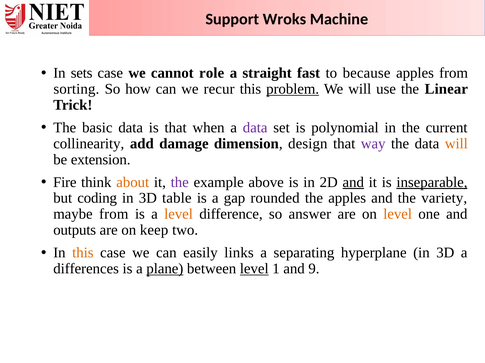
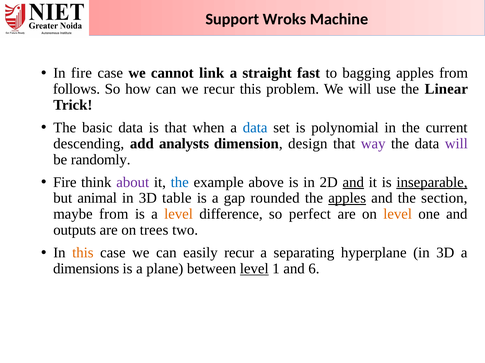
In sets: sets -> fire (81, 73)
role: role -> link (212, 73)
because: because -> bagging (367, 73)
sorting: sorting -> follows (77, 89)
problem underline: present -> none (293, 89)
data colour: purple -> blue (255, 128)
collinearity: collinearity -> descending (89, 144)
damage: damage -> analysts (184, 144)
will colour: orange -> purple (456, 144)
extension: extension -> randomly (101, 160)
about colour: orange -> purple (133, 183)
the colour: purple -> blue (180, 183)
coding: coding -> animal (97, 199)
apples underline: none -> present (347, 199)
variety: variety -> section (444, 199)
answer: answer -> perfect (310, 215)
keep: keep -> trees (154, 230)
easily links: links -> recur (239, 253)
differences: differences -> dimensions (86, 269)
plane underline: present -> none (165, 269)
9: 9 -> 6 (314, 269)
